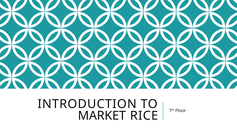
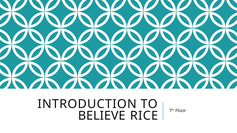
MARKET: MARKET -> BELIEVE (102, 116)
